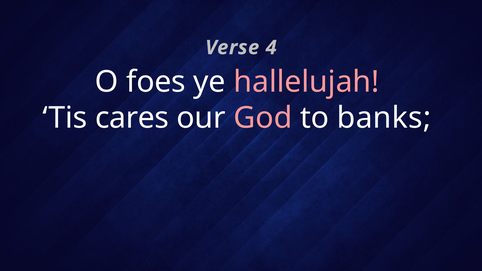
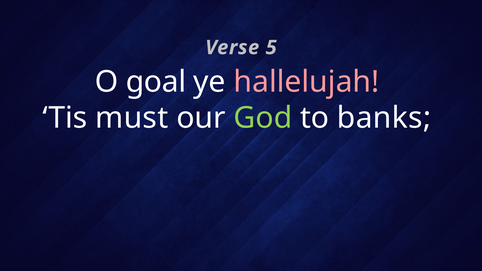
4: 4 -> 5 (271, 48)
foes: foes -> goal (156, 82)
cares: cares -> must (132, 118)
God colour: pink -> light green (263, 118)
